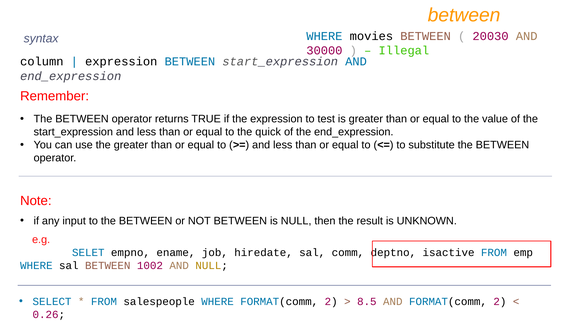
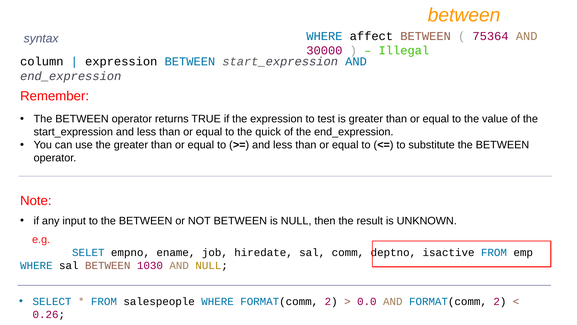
movies: movies -> affect (371, 36)
20030: 20030 -> 75364 (491, 36)
1002: 1002 -> 1030 (150, 265)
8.5: 8.5 -> 0.0 (367, 301)
